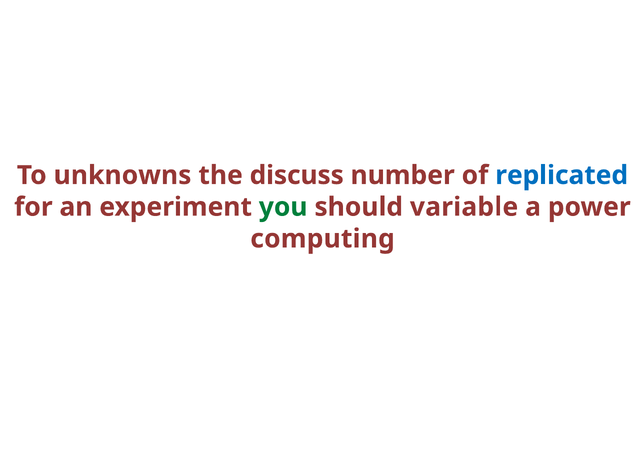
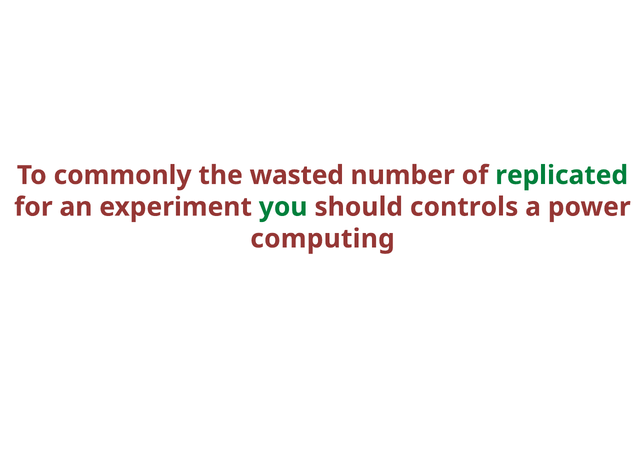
unknowns: unknowns -> commonly (123, 175)
discuss: discuss -> wasted (297, 175)
replicated colour: blue -> green (562, 175)
variable: variable -> controls (464, 207)
